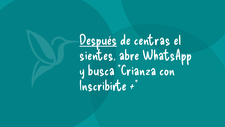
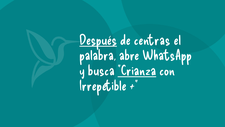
sientes: sientes -> palabra (98, 55)
Crianza underline: none -> present (137, 70)
Inscribirte: Inscribirte -> Irrepetible (103, 86)
